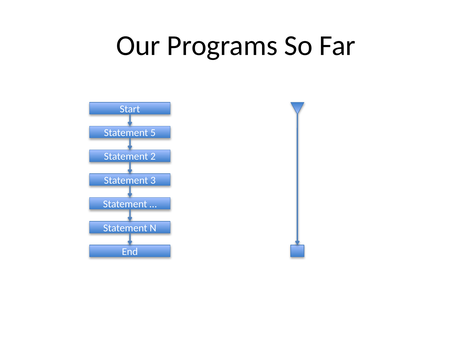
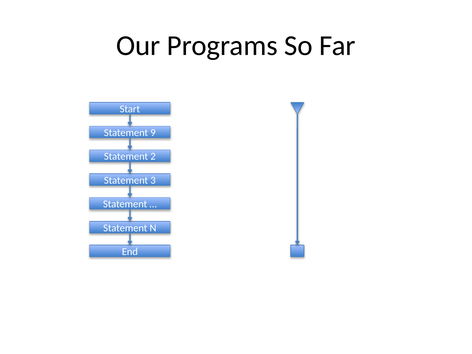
5: 5 -> 9 (153, 133)
